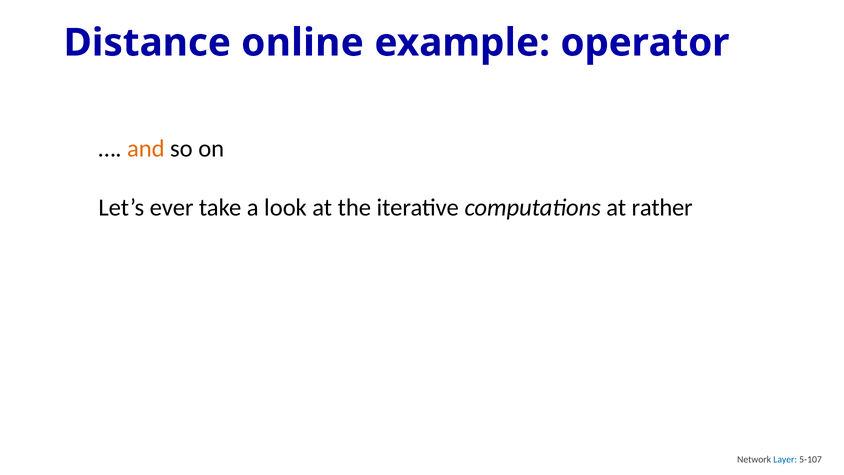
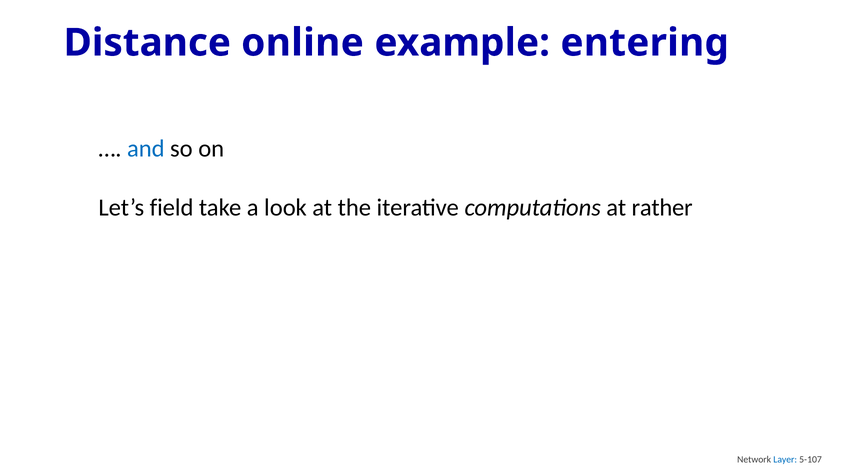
operator: operator -> entering (645, 43)
and colour: orange -> blue (146, 148)
ever: ever -> field (172, 207)
